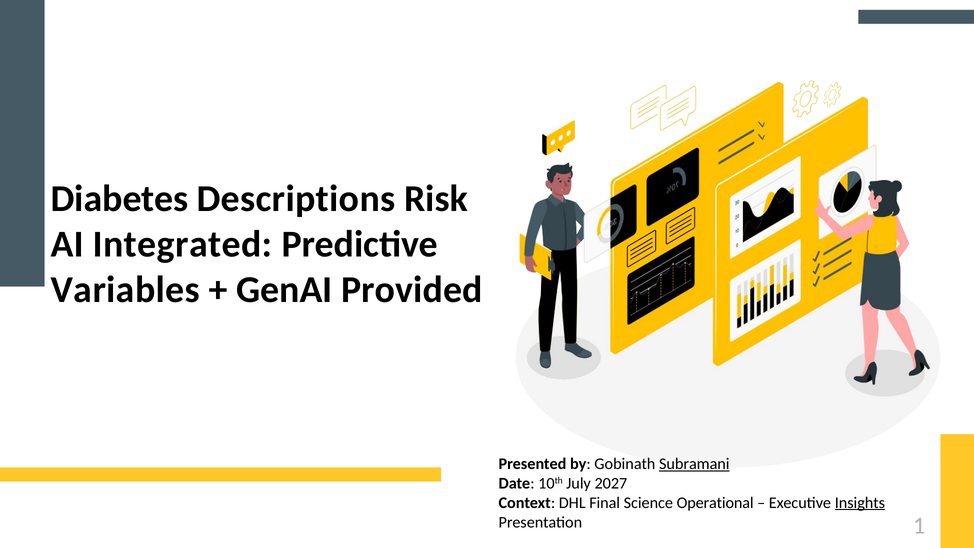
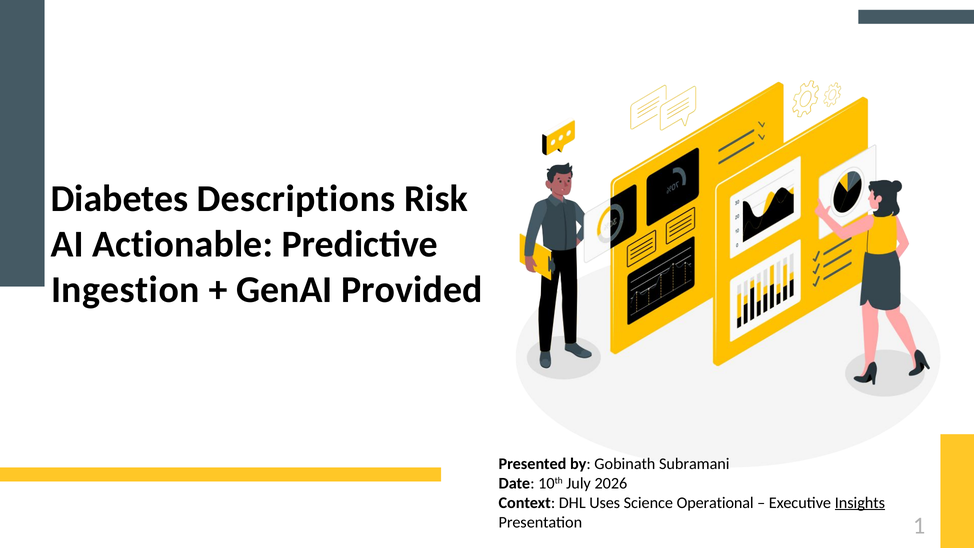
Integrated: Integrated -> Actionable (183, 244)
Variables: Variables -> Ingestion (125, 290)
Subramani underline: present -> none (694, 464)
2027: 2027 -> 2026 (611, 483)
Final: Final -> Uses (605, 503)
